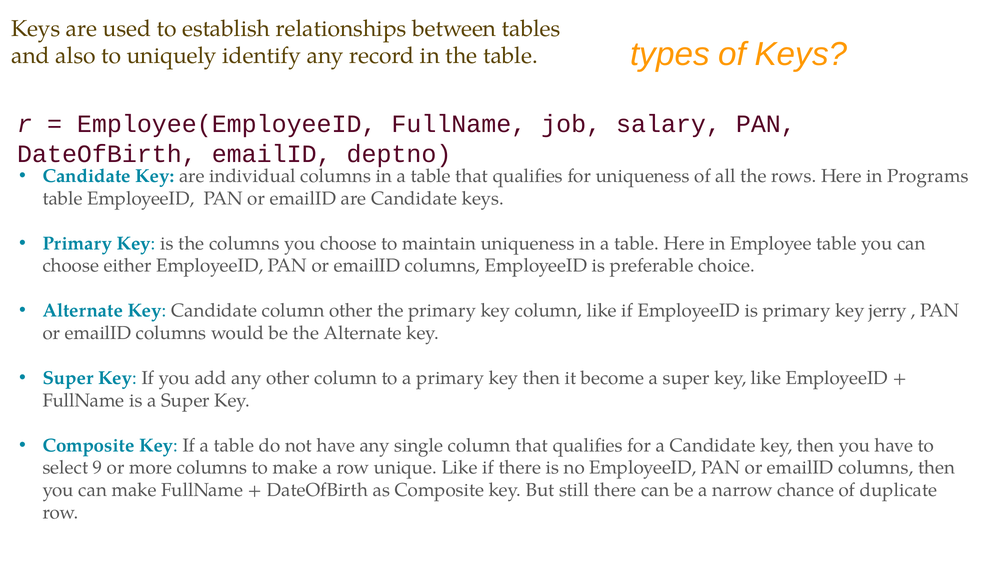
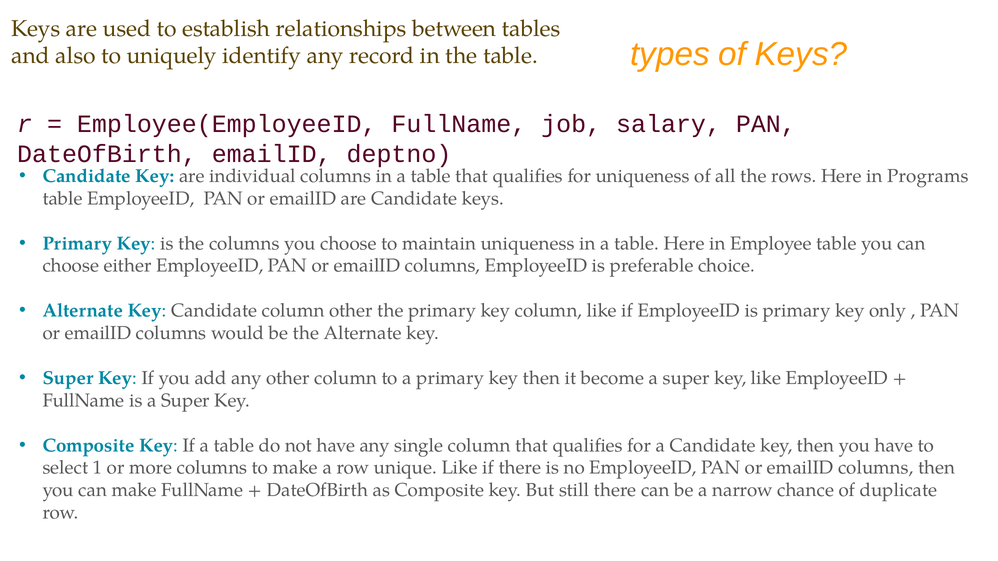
jerry: jerry -> only (888, 311)
9: 9 -> 1 (97, 468)
